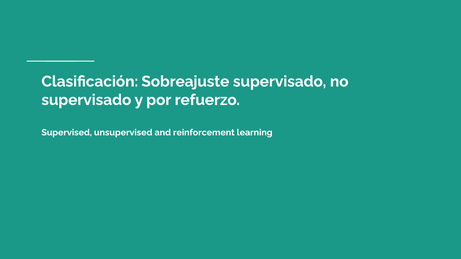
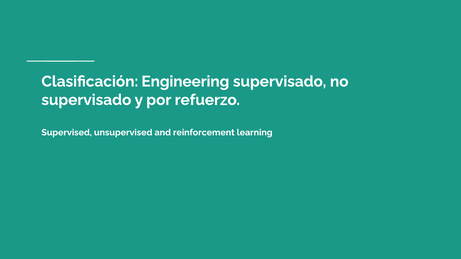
Sobreajuste: Sobreajuste -> Engineering (185, 82)
